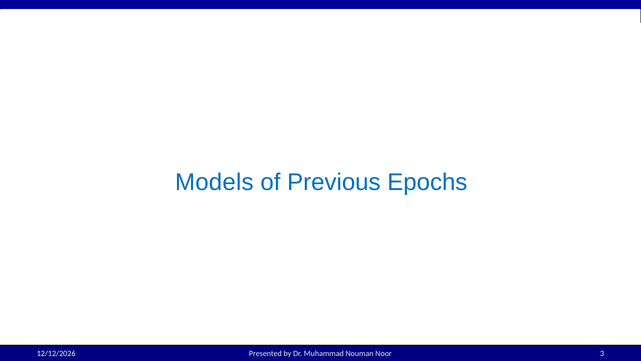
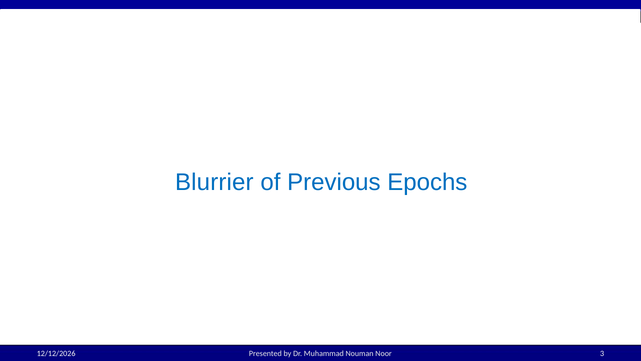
Models: Models -> Blurrier (214, 182)
